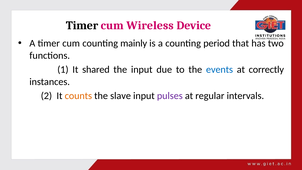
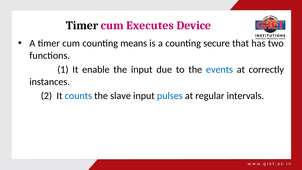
Wireless: Wireless -> Executes (150, 25)
mainly: mainly -> means (134, 43)
period: period -> secure (217, 43)
shared: shared -> enable (96, 70)
counts colour: orange -> blue (78, 96)
pulses colour: purple -> blue (170, 96)
